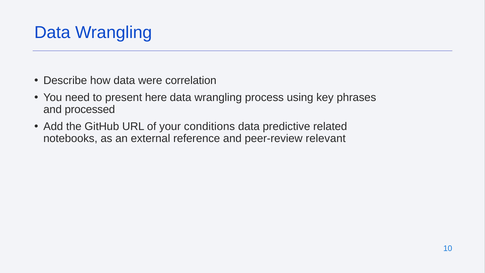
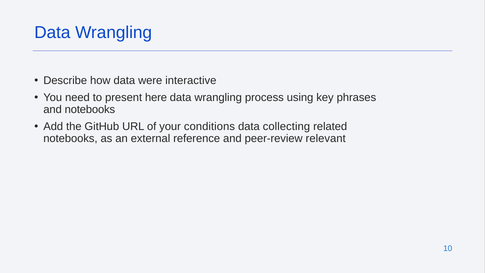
correlation: correlation -> interactive (191, 80)
and processed: processed -> notebooks (90, 109)
predictive: predictive -> collecting (286, 126)
